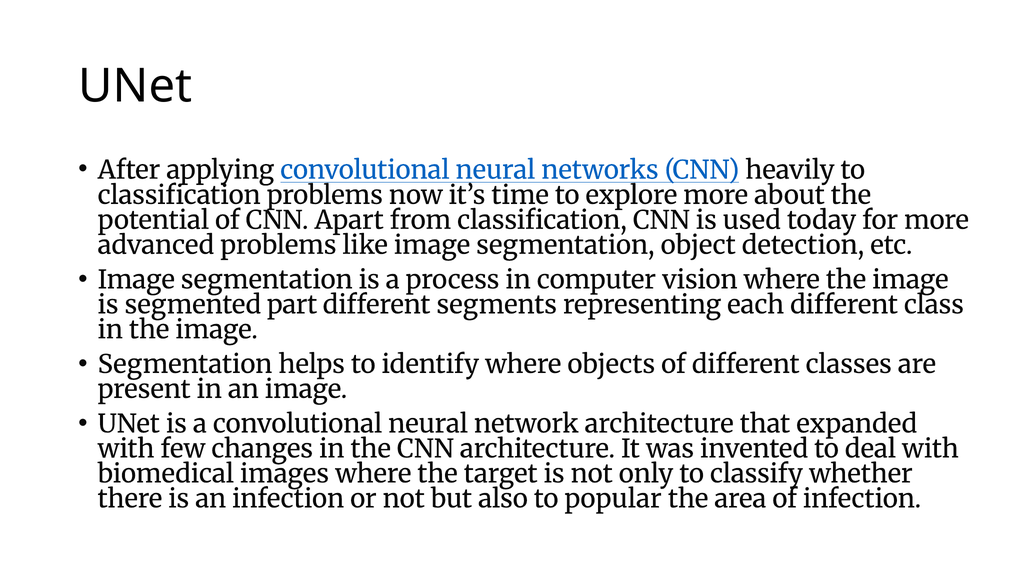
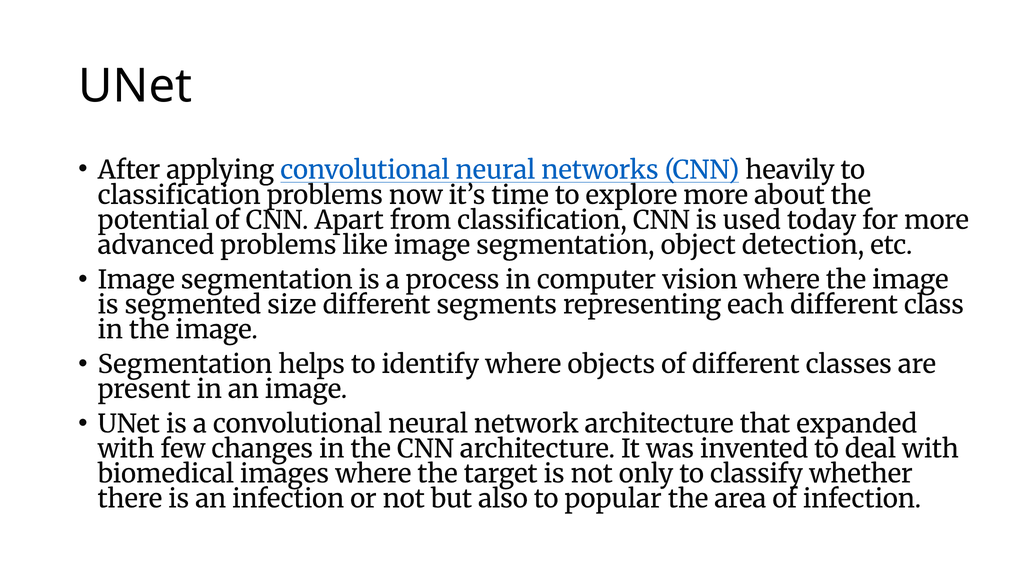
part: part -> size (292, 305)
